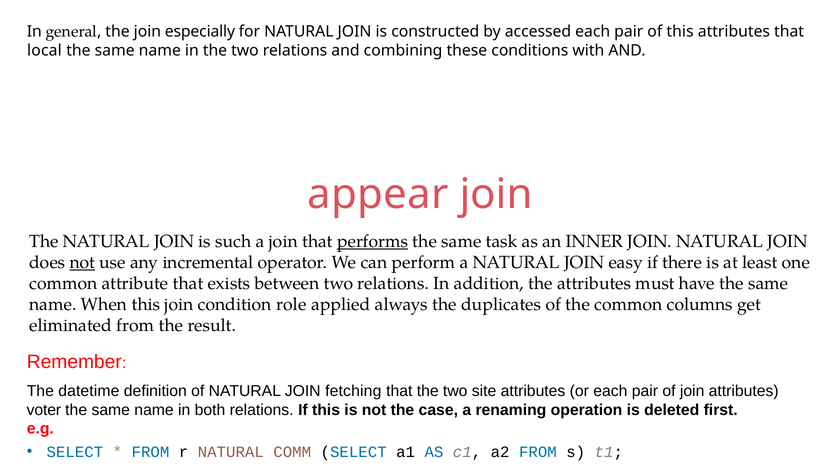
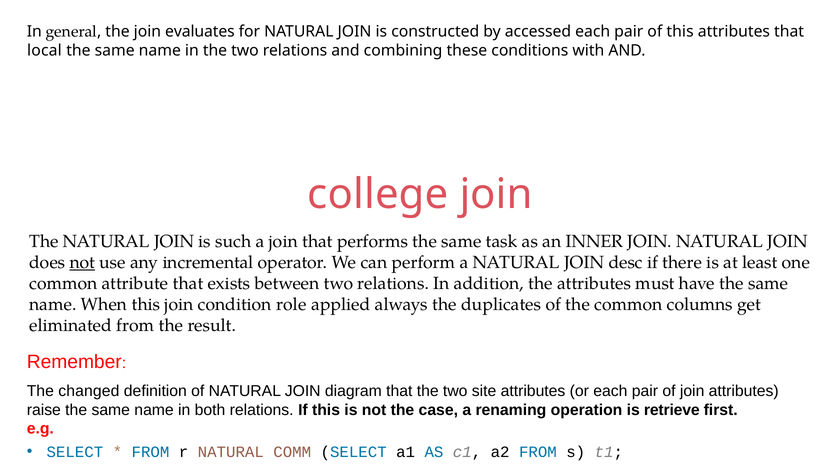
especially: especially -> evaluates (200, 32)
appear: appear -> college (378, 194)
performs underline: present -> none (373, 241)
easy: easy -> desc (626, 262)
datetime: datetime -> changed (89, 390)
fetching: fetching -> diagram (353, 390)
voter: voter -> raise (44, 409)
deleted: deleted -> retrieve (672, 409)
